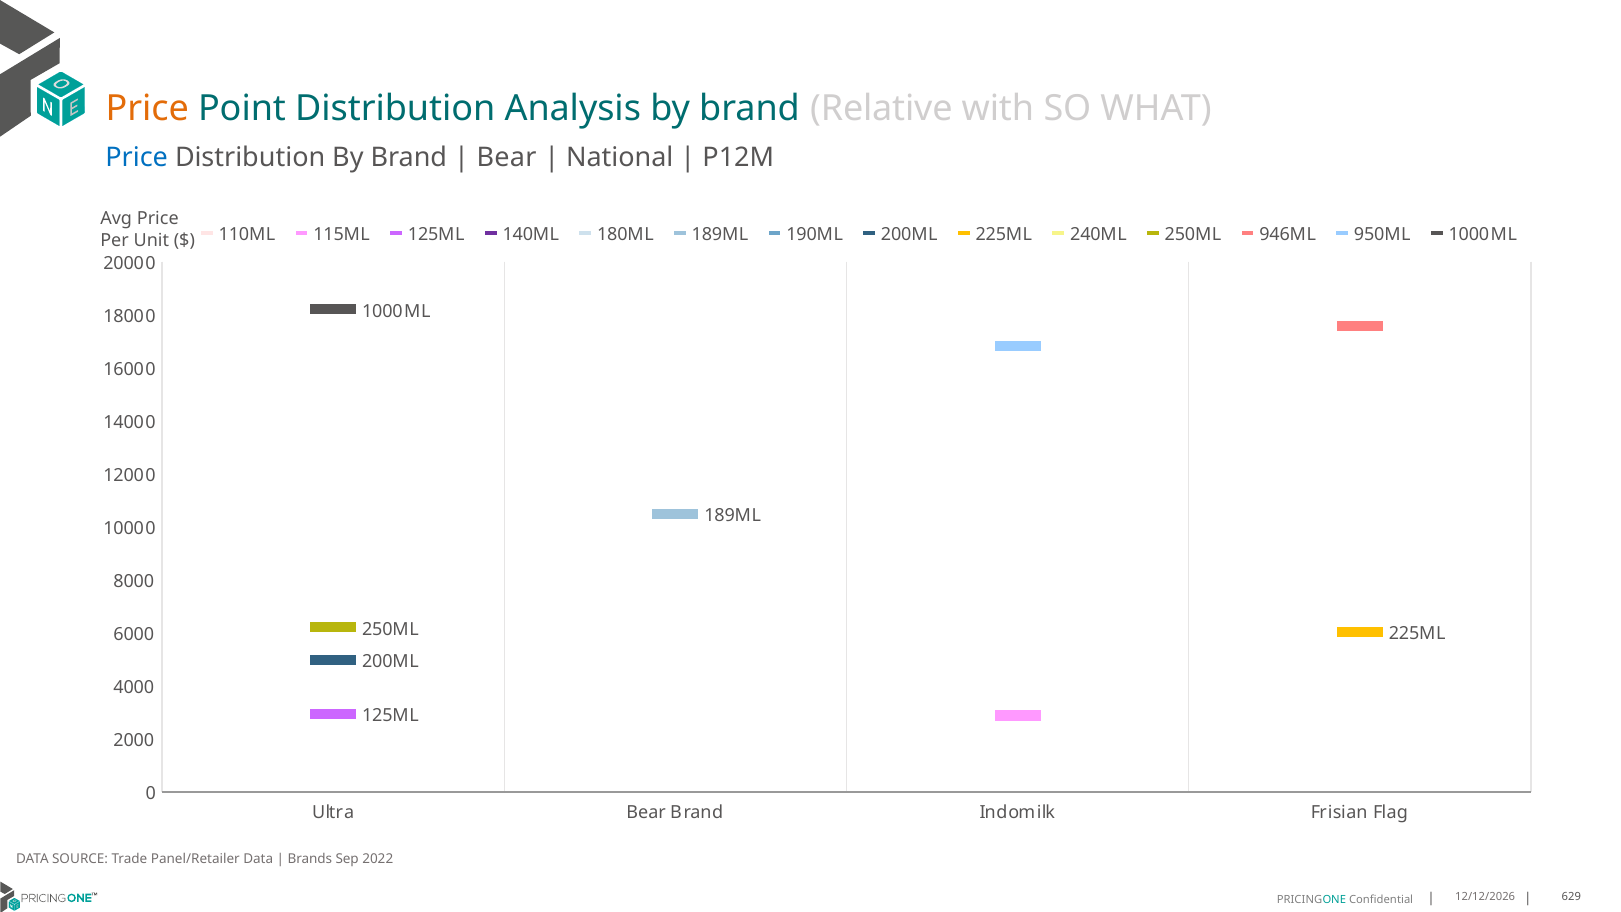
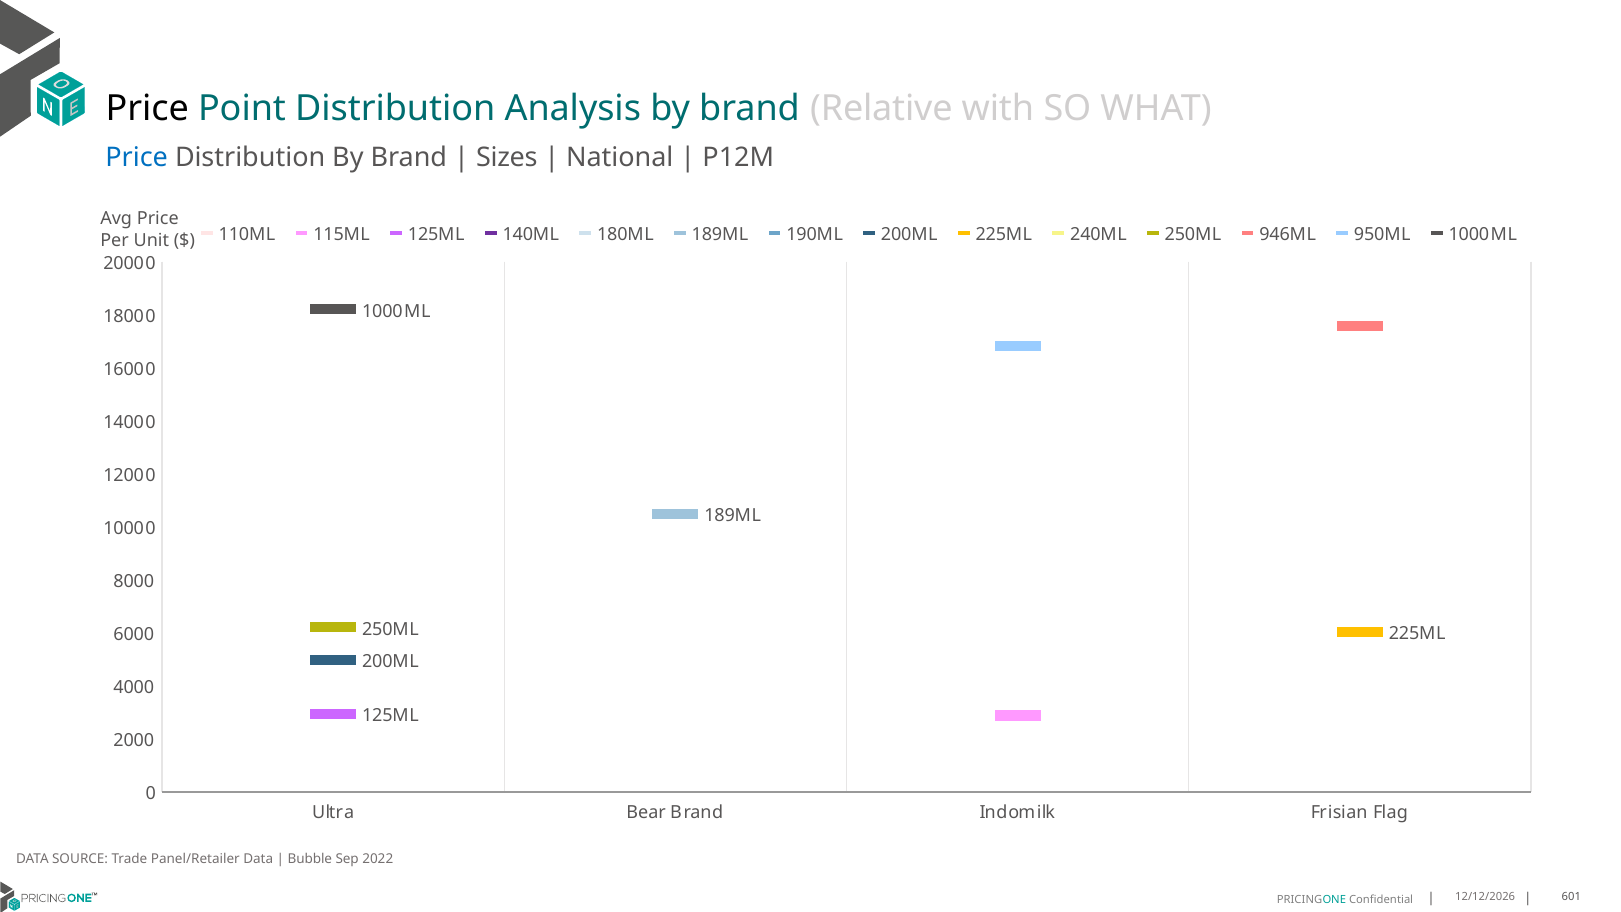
Price colour: orange -> black (147, 109)
Bear: Bear -> Sizes (507, 158)
Brands: Brands -> Bubble (310, 859)
629: 629 -> 601 (1571, 897)
